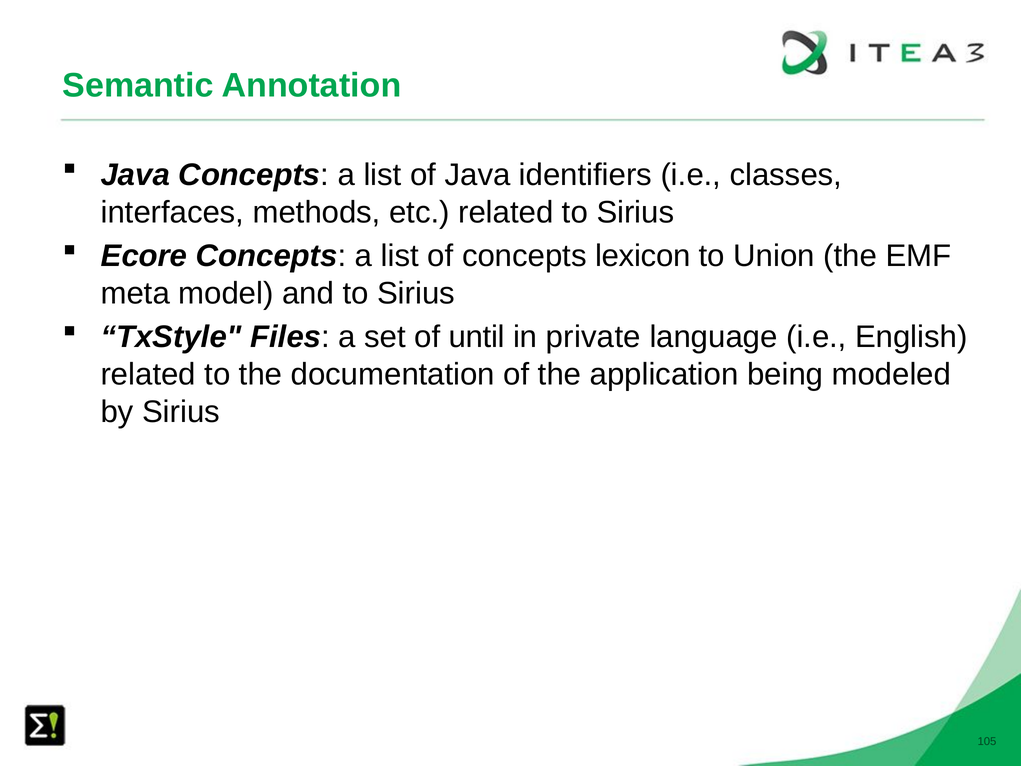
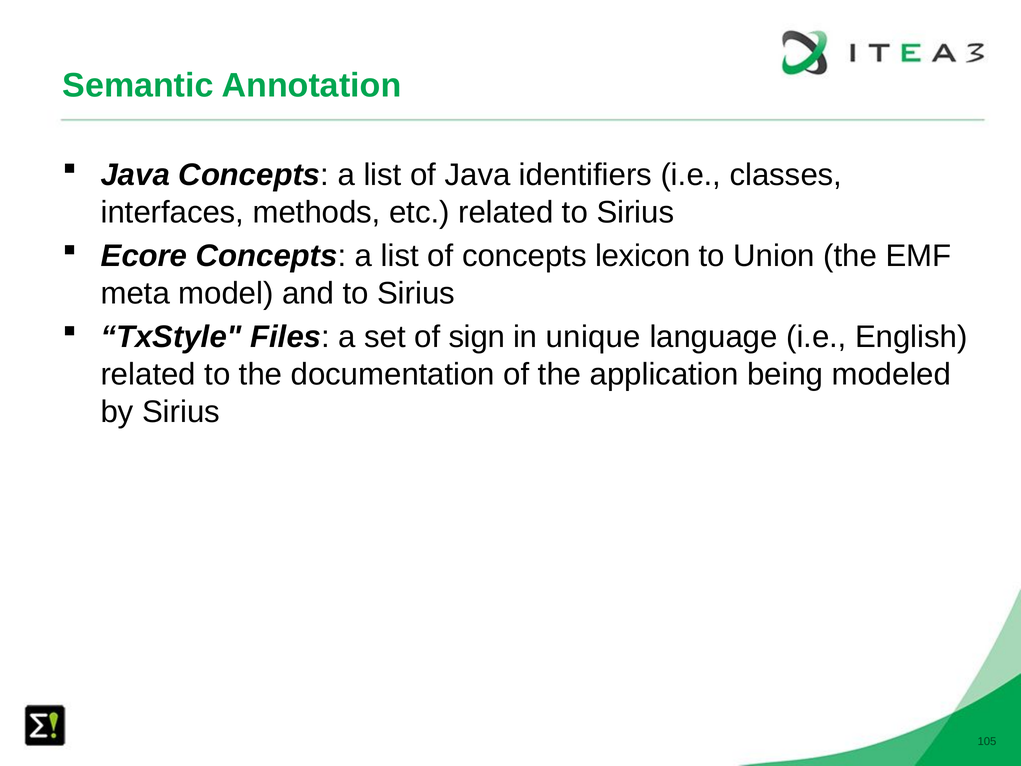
until: until -> sign (477, 337)
private: private -> unique (593, 337)
